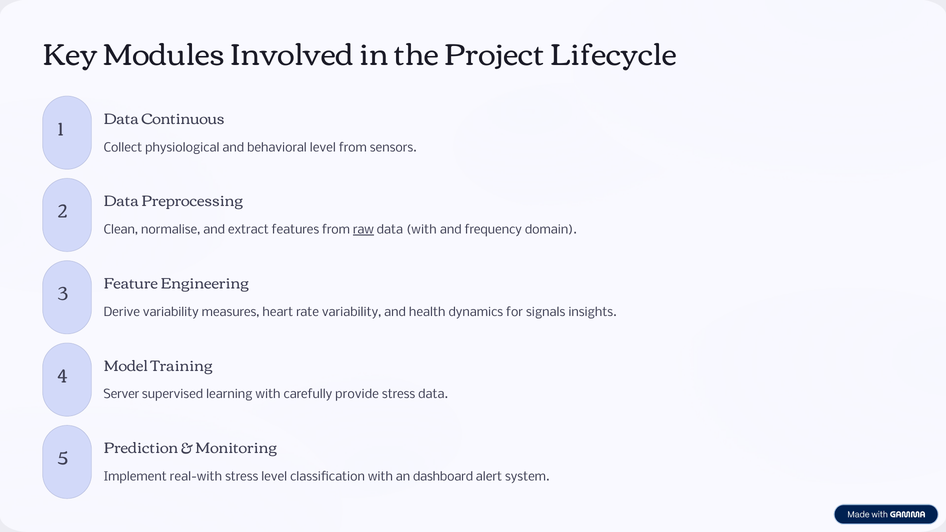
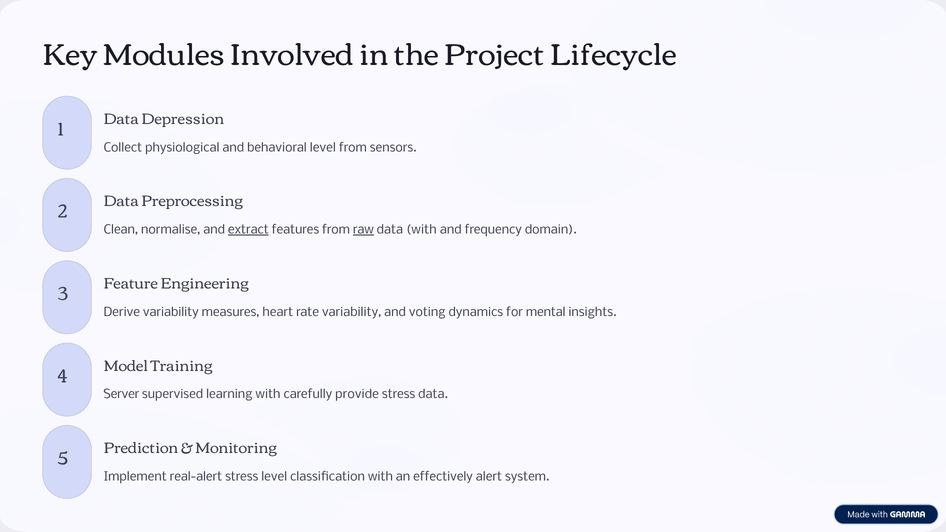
Continuous: Continuous -> Depression (183, 119)
extract underline: none -> present (248, 230)
health: health -> voting (427, 312)
signals: signals -> mental (546, 312)
real-with: real-with -> real-alert (196, 477)
dashboard: dashboard -> effectively (443, 477)
